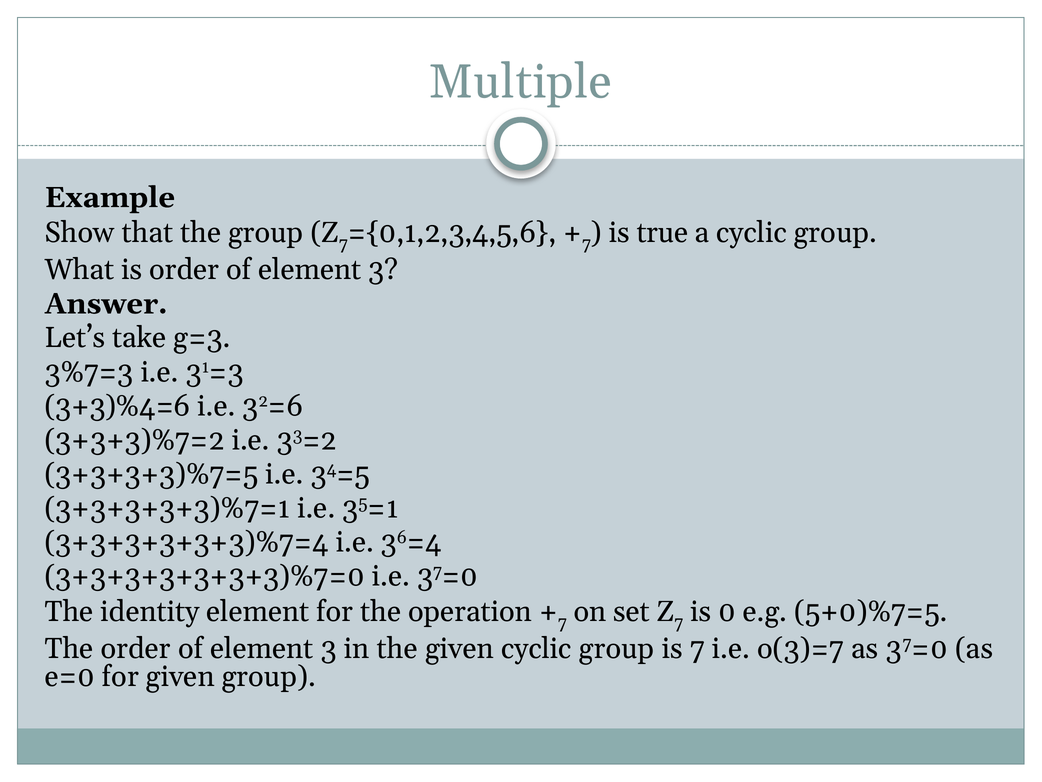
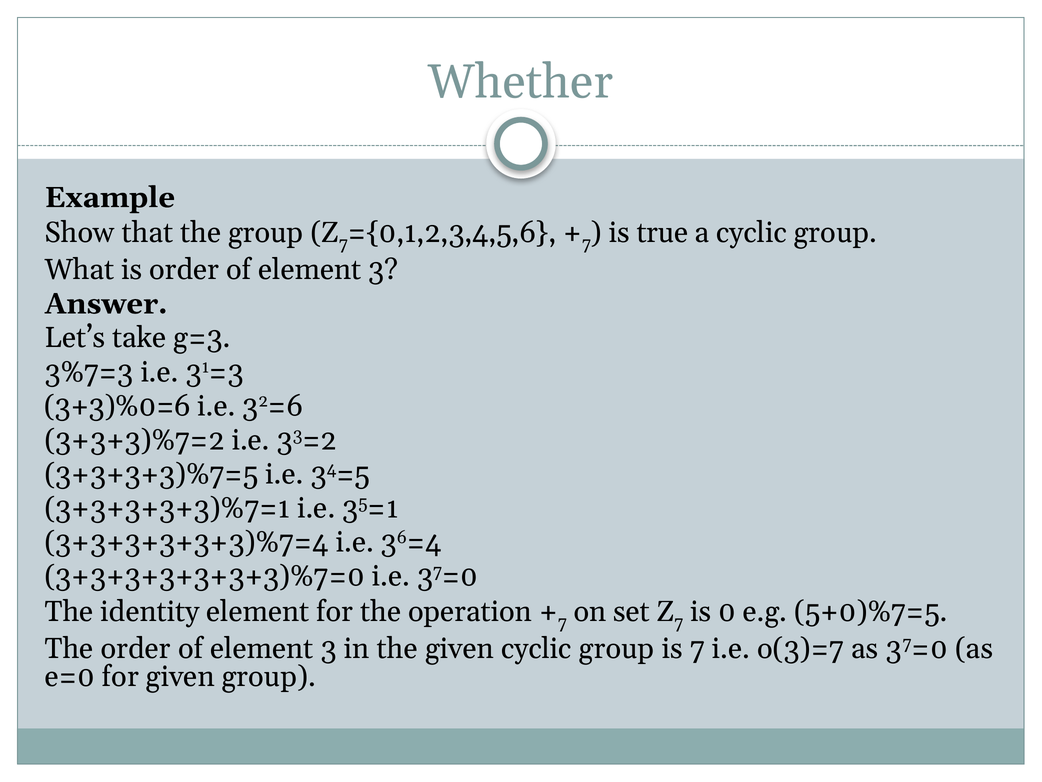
Multiple: Multiple -> Whether (520, 82)
3+3)%4=6: 3+3)%4=6 -> 3+3)%0=6 (118, 406)
